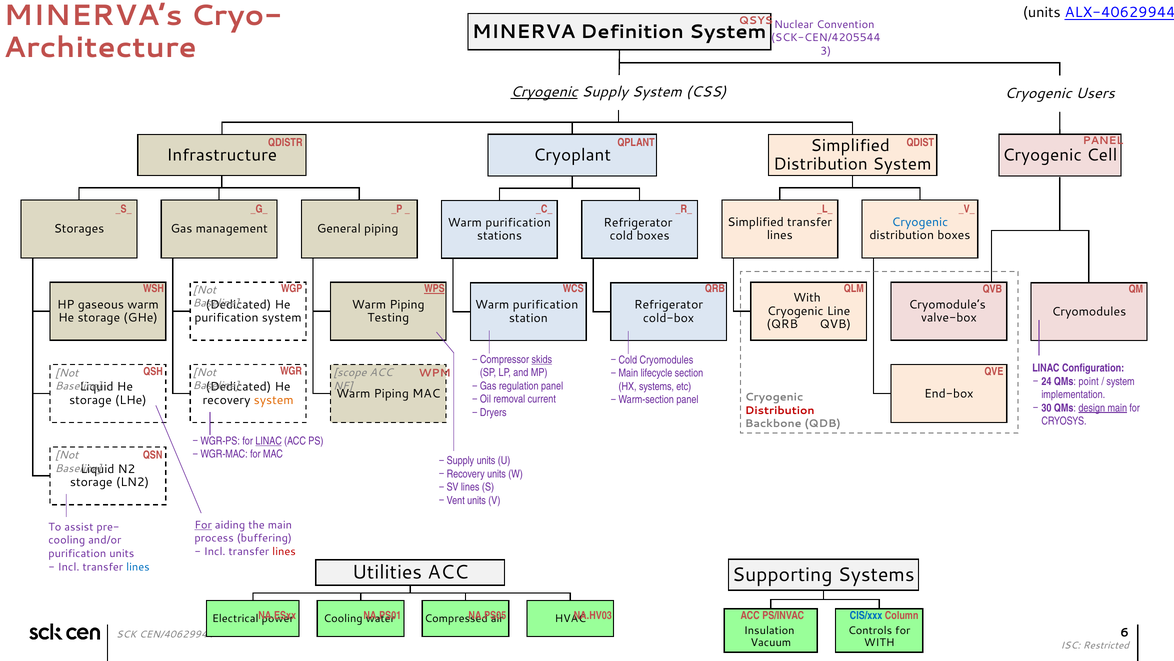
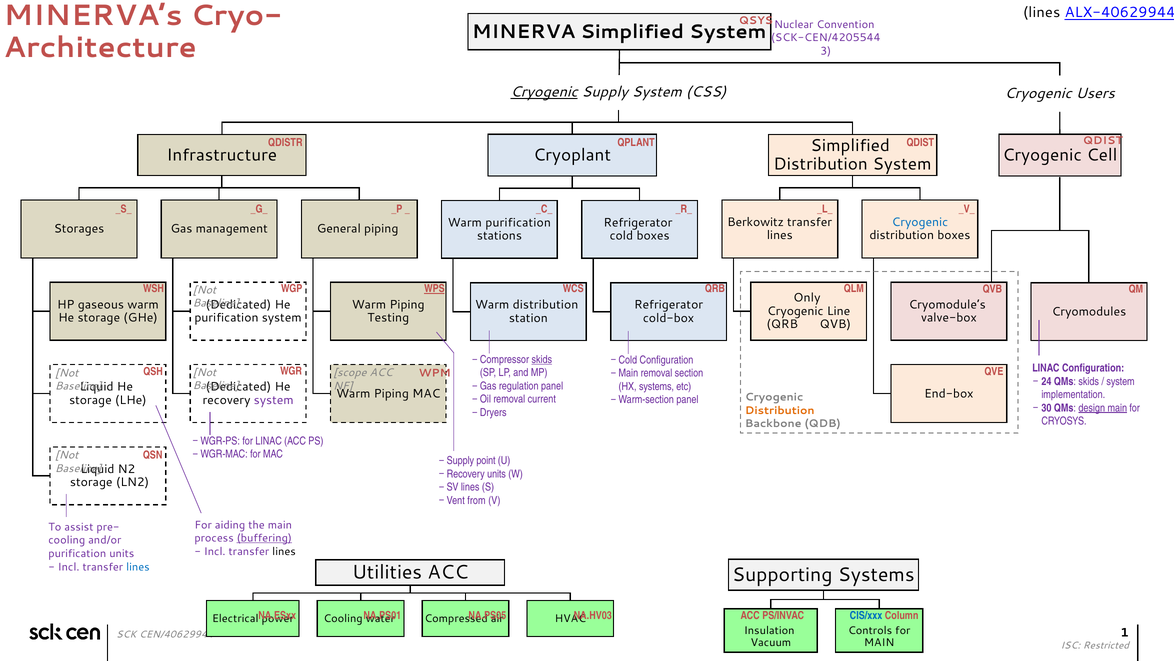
units: units -> lines (1042, 12)
MINERVA Definition: Definition -> Simplified (632, 32)
PANEL: PANEL -> QDIST (1103, 140)
Simplified: Simplified -> Berkowitz (756, 222)
With: With -> Only (807, 298)
purification: purification -> distribution (546, 305)
Cold Cryomodules: Cryomodules -> Configuration (666, 360)
Main lifecycle: lifecycle -> removal (656, 373)
QMs point: point -> skids (1089, 381)
system colour: orange -> purple (274, 400)
Distribution colour: red -> orange (780, 410)
LINAC underline: present -> none (269, 441)
Supply units: units -> point (486, 460)
Vent units: units -> from (476, 500)
For underline: present -> none (203, 524)
buffering underline: none -> present (264, 538)
lines colour: red -> black (284, 551)
6: 6 -> 1 (1125, 632)
WITH: WITH -> MAIN (879, 642)
